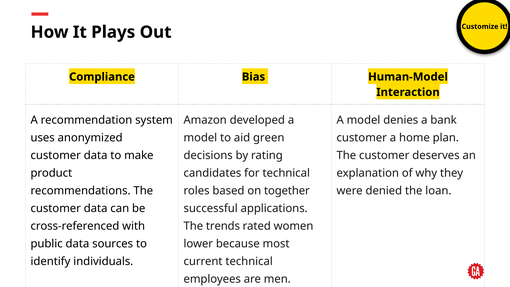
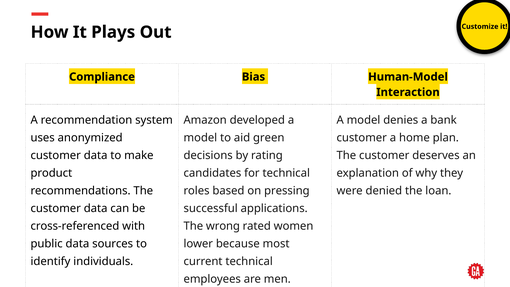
together: together -> pressing (287, 191)
trends: trends -> wrong (223, 226)
